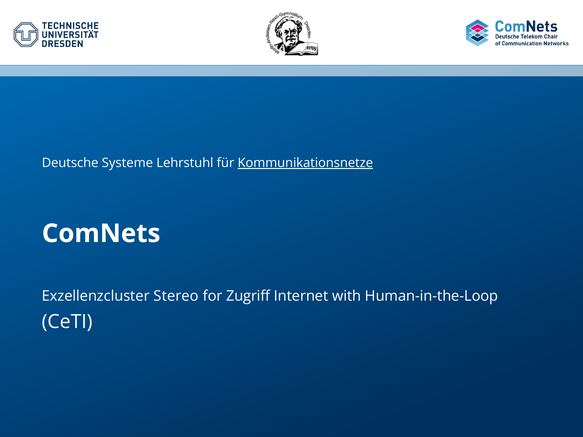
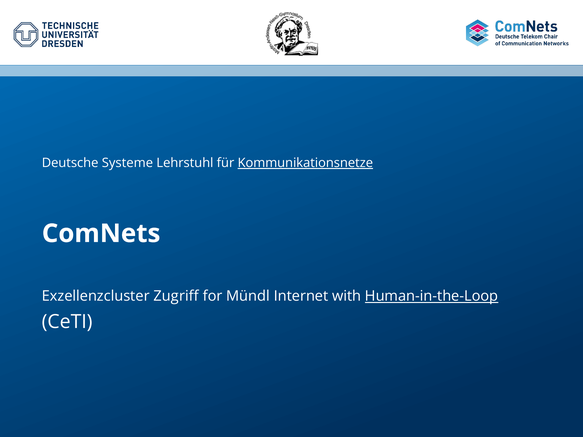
Stereo: Stereo -> Zugriff (176, 296)
Zugriff: Zugriff -> Mündl (248, 296)
Human-in-the-Loop underline: none -> present (432, 296)
